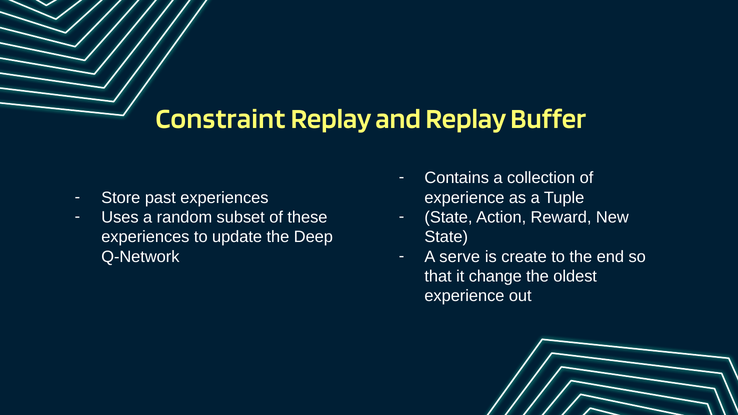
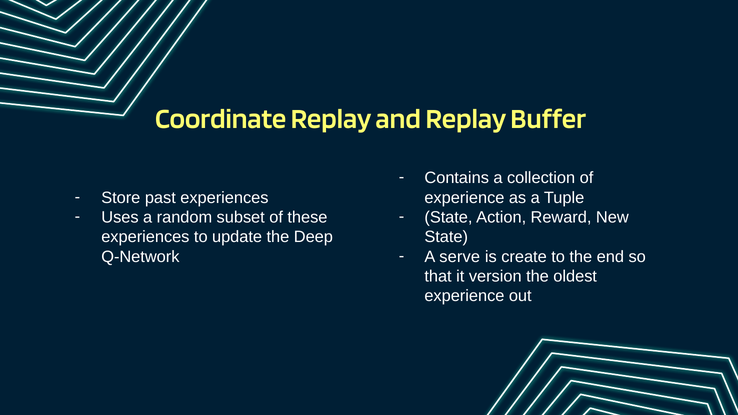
Constraint: Constraint -> Coordinate (221, 119)
change: change -> version (495, 276)
